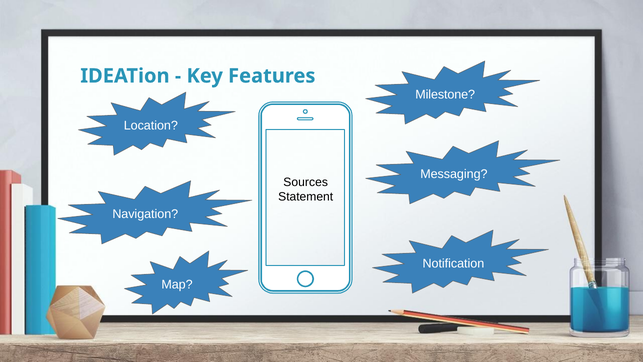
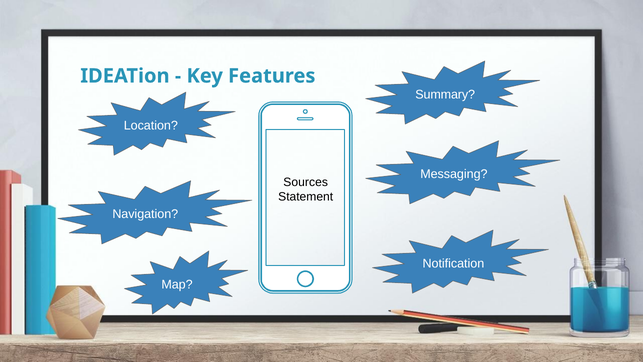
Milestone: Milestone -> Summary (445, 94)
